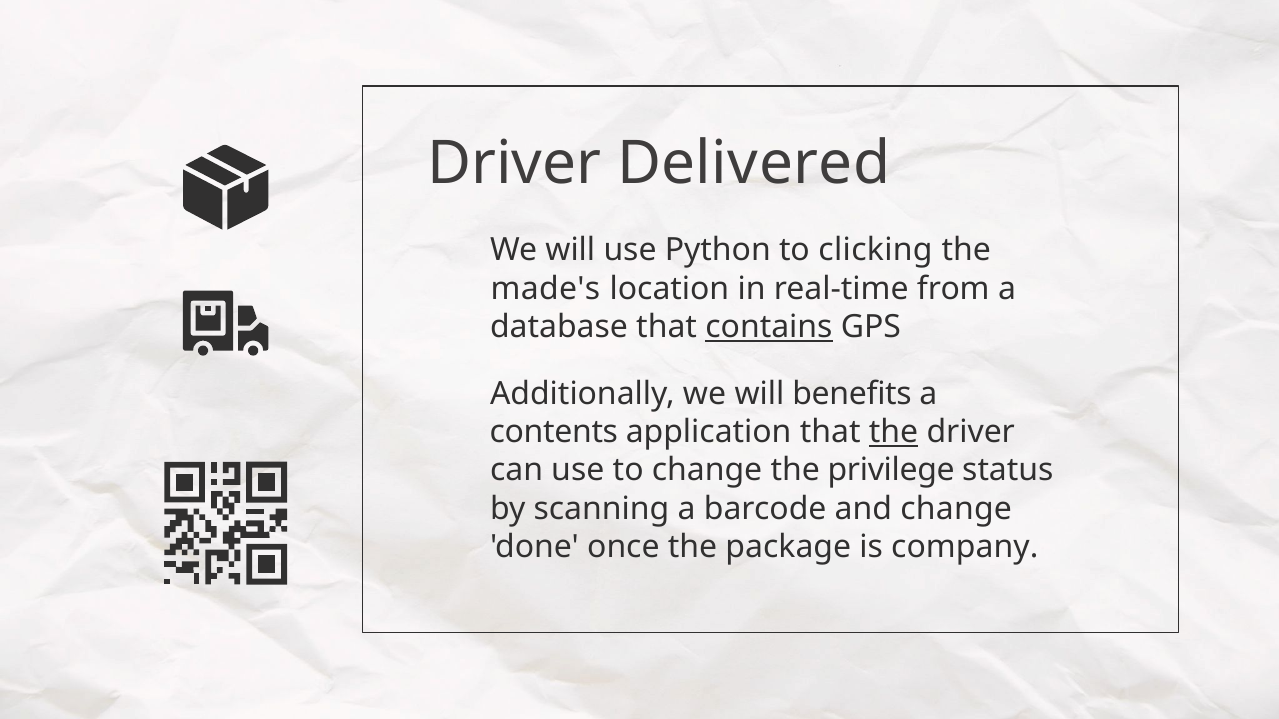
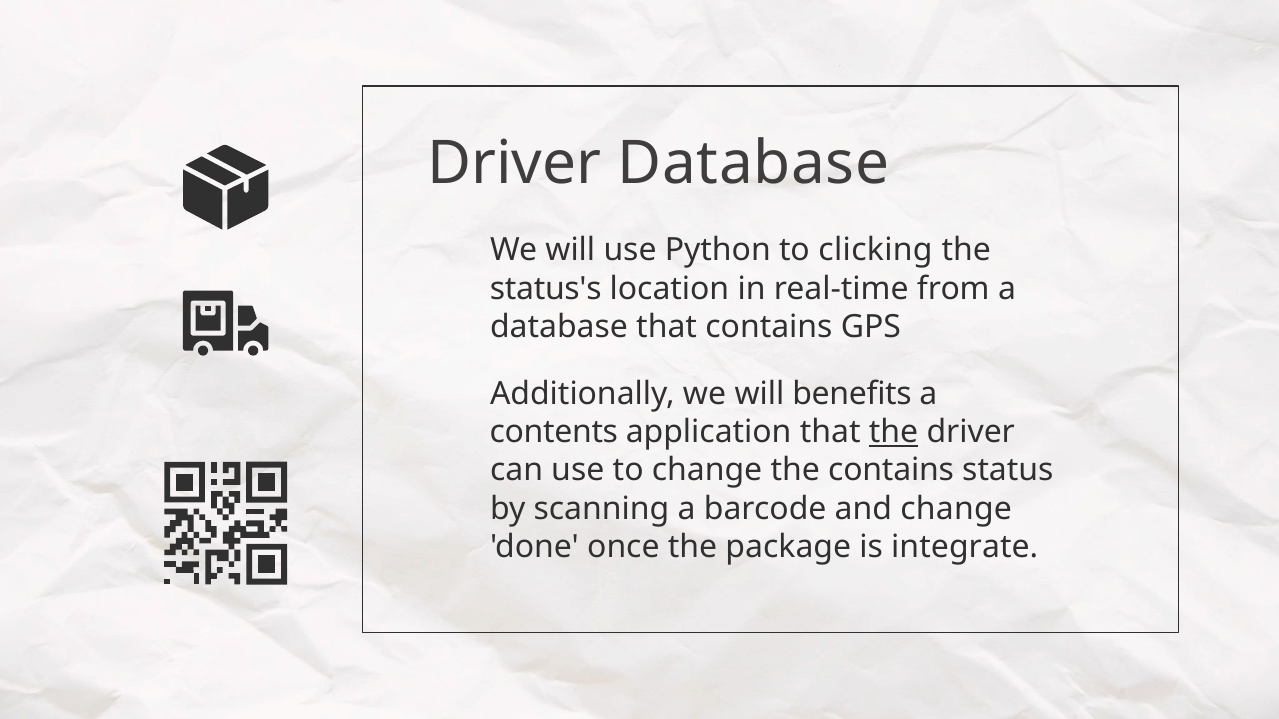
Driver Delivered: Delivered -> Database (754, 164)
made's: made's -> status's (546, 289)
contains underline: present -> none (769, 327)
the privilege: privilege -> contains (891, 471)
company: company -> integrate (965, 547)
